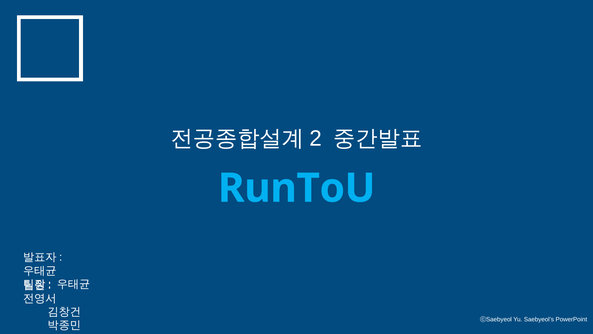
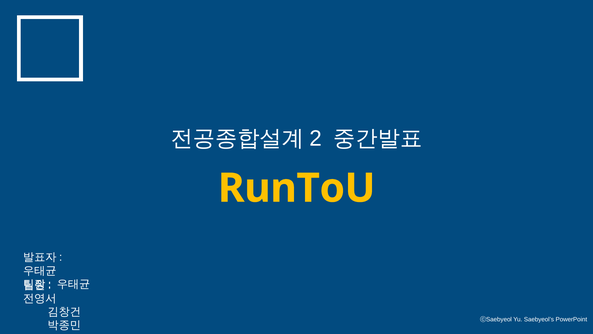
RunToU colour: light blue -> yellow (297, 188)
